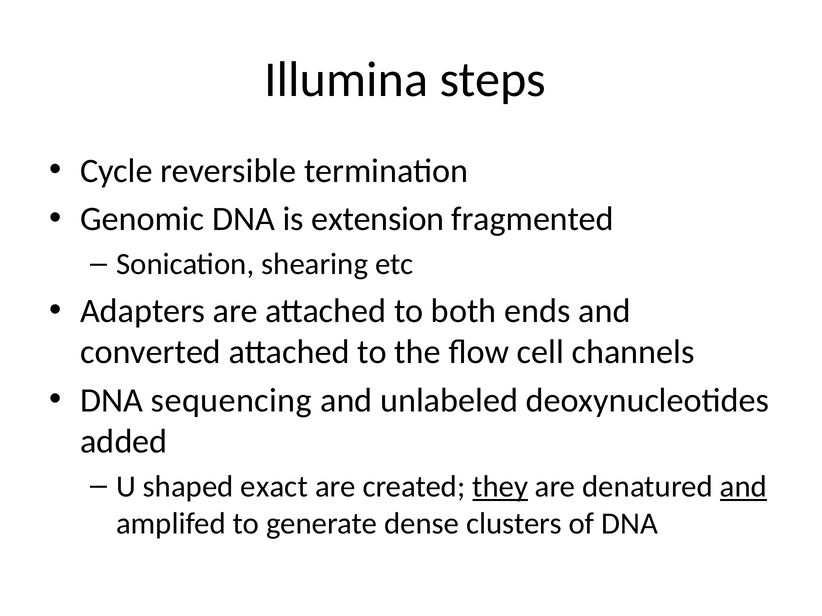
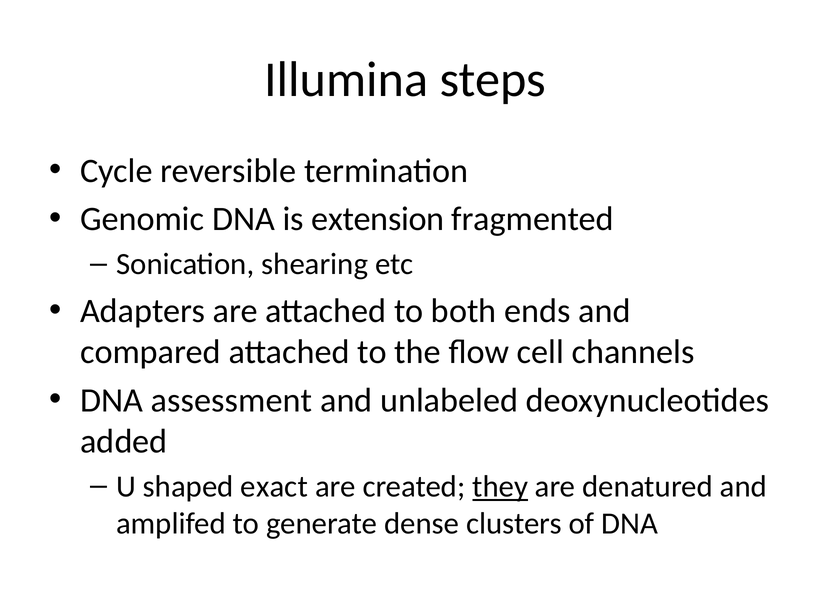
converted: converted -> compared (151, 352)
sequencing: sequencing -> assessment (232, 401)
and underline: present -> none (743, 487)
